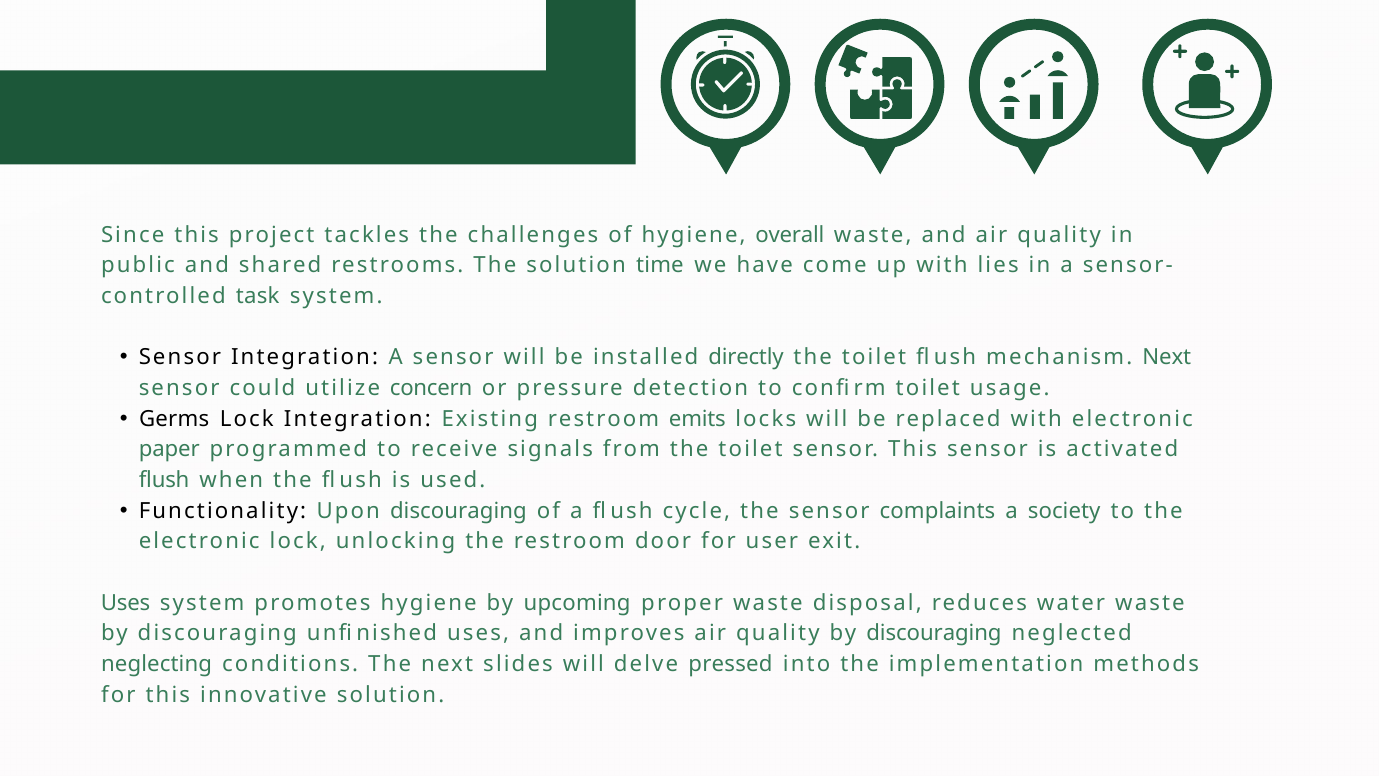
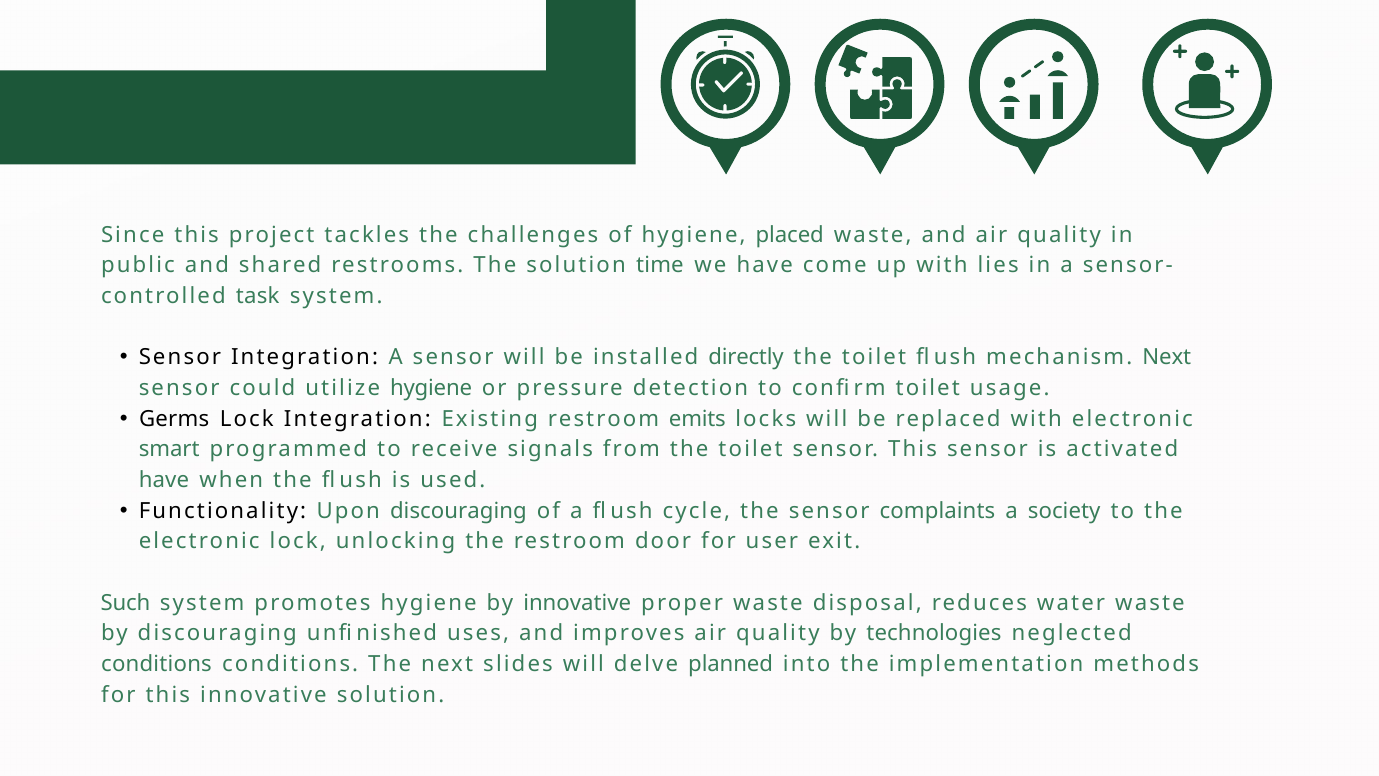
overall: overall -> placed (790, 235)
utilize concern: concern -> hygiene (431, 388)
paper: paper -> smart (169, 449)
flush: flush -> have (164, 480)
Uses: Uses -> Such (126, 603)
by upcoming: upcoming -> innovative (577, 603)
quality by discouraging: discouraging -> technologies (934, 633)
neglecting: neglecting -> conditions (157, 664)
pressed: pressed -> planned (731, 664)
